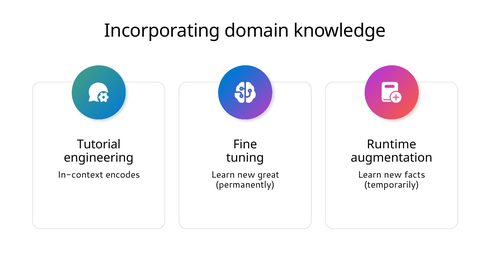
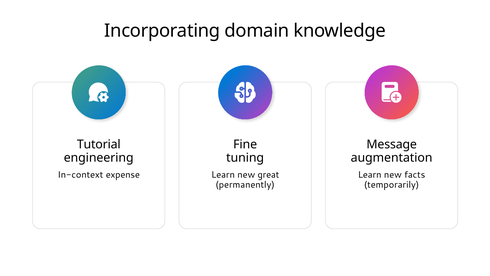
Runtime: Runtime -> Message (392, 144)
encodes: encodes -> expense (123, 175)
